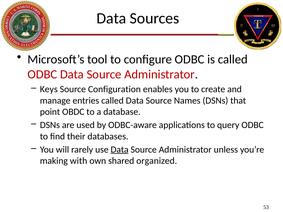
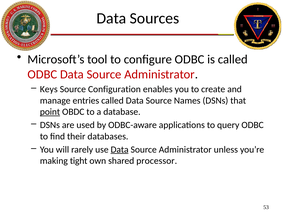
point underline: none -> present (50, 112)
with: with -> tight (79, 161)
organized: organized -> processor (157, 161)
